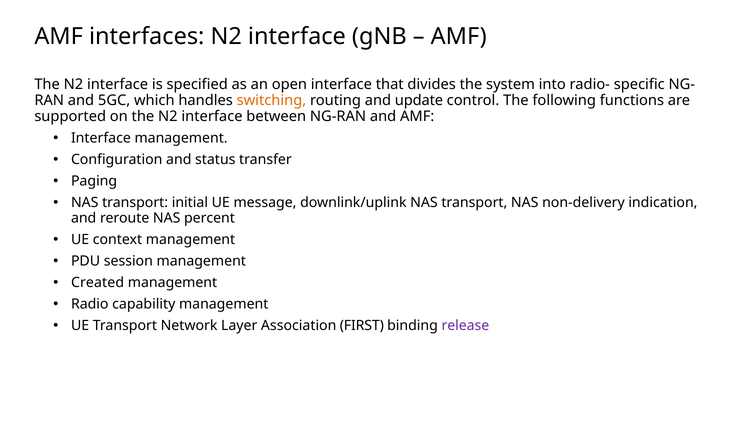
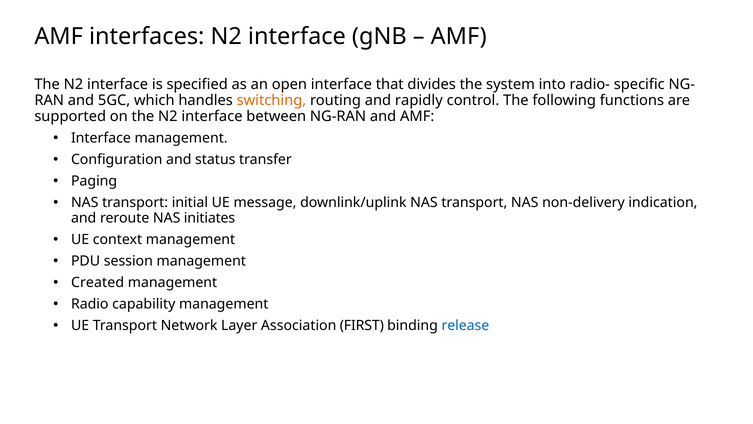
update: update -> rapidly (419, 100)
percent: percent -> initiates (210, 218)
release colour: purple -> blue (465, 325)
